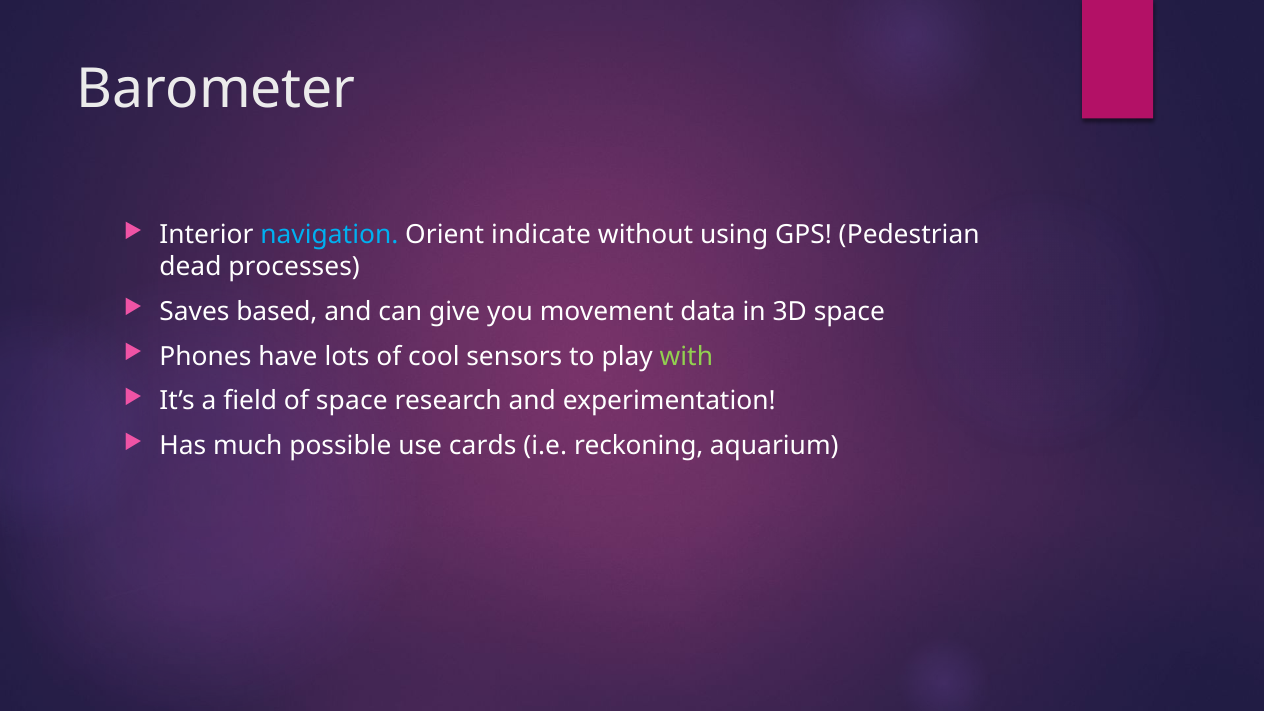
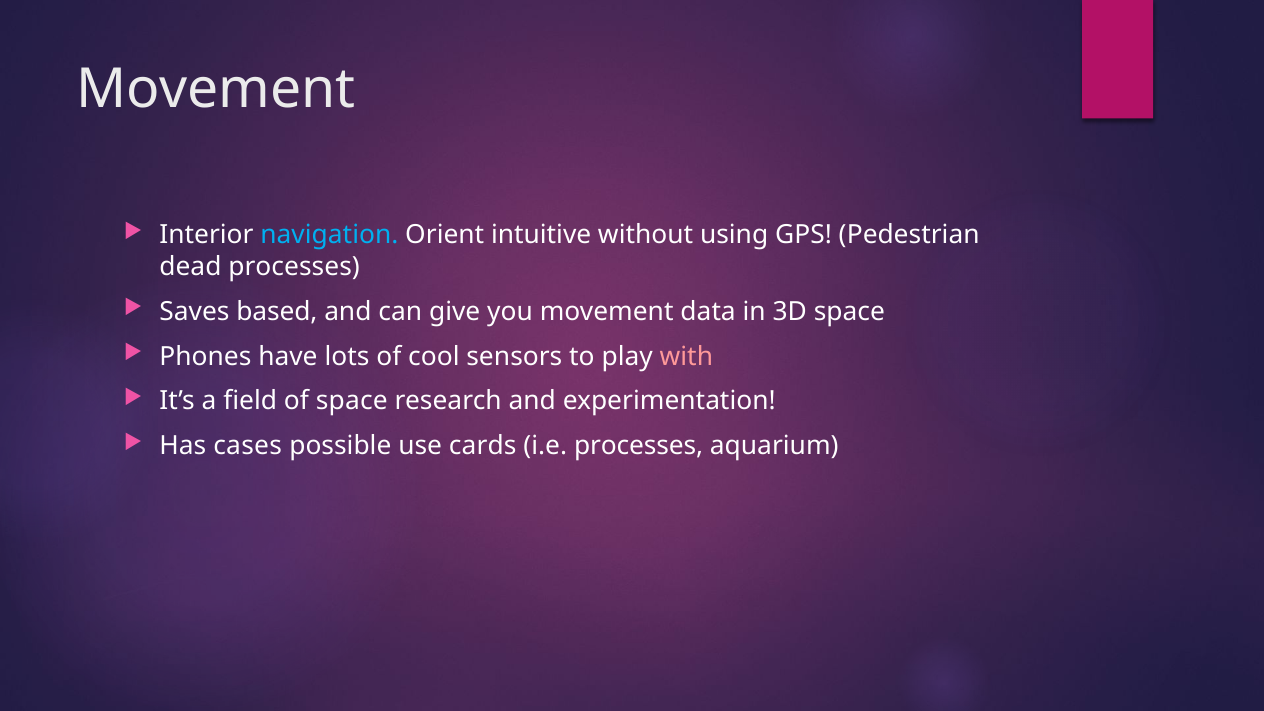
Barometer: Barometer -> Movement (216, 89)
indicate: indicate -> intuitive (541, 235)
with colour: light green -> pink (686, 356)
much: much -> cases (248, 446)
i.e reckoning: reckoning -> processes (639, 446)
